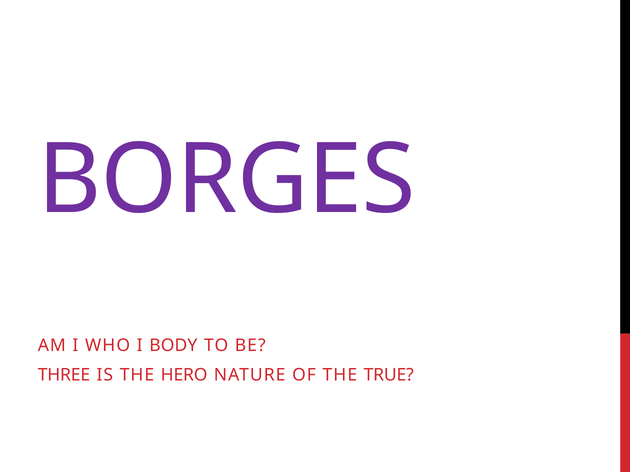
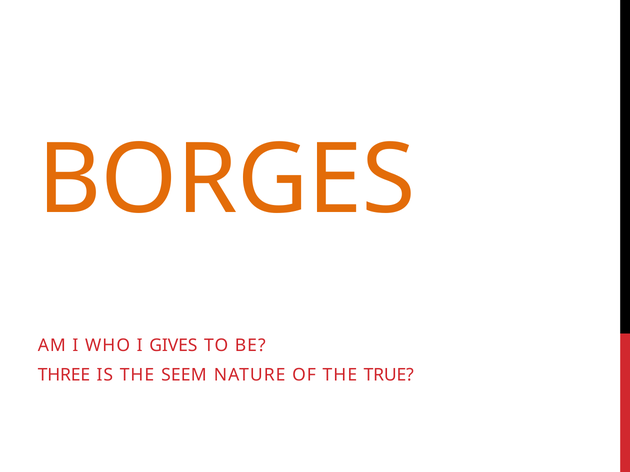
BORGES colour: purple -> orange (227, 180)
BODY: BODY -> GIVES (173, 346)
HERO: HERO -> SEEM (184, 375)
